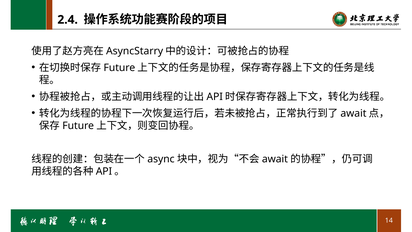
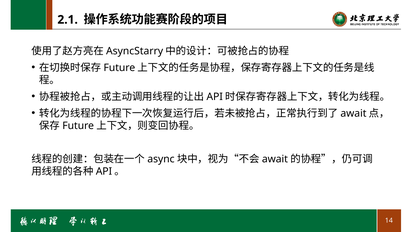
2.4: 2.4 -> 2.1 (68, 20)
